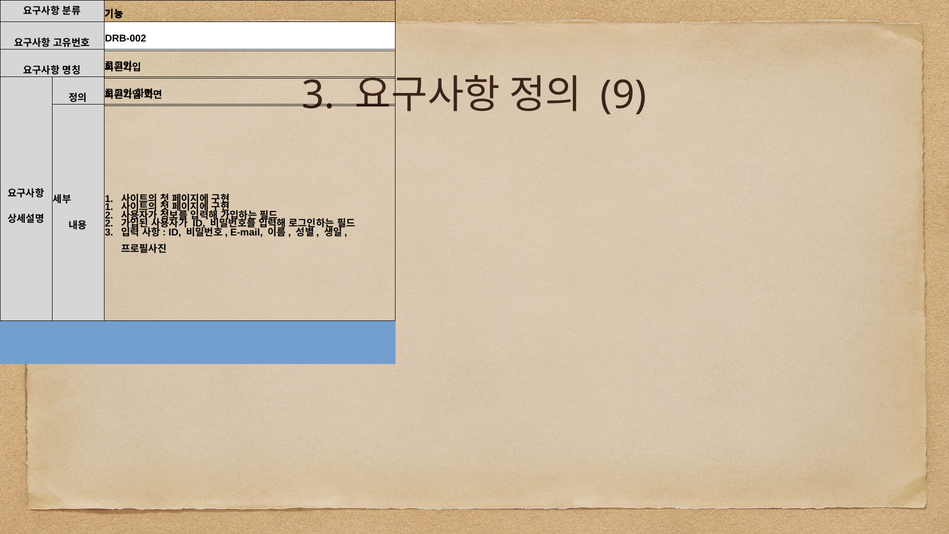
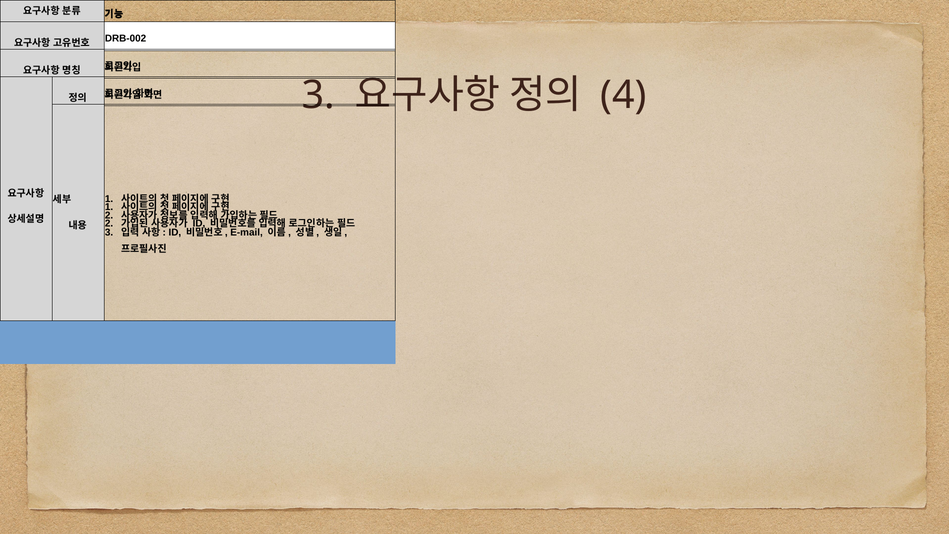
9: 9 -> 4 (624, 95)
